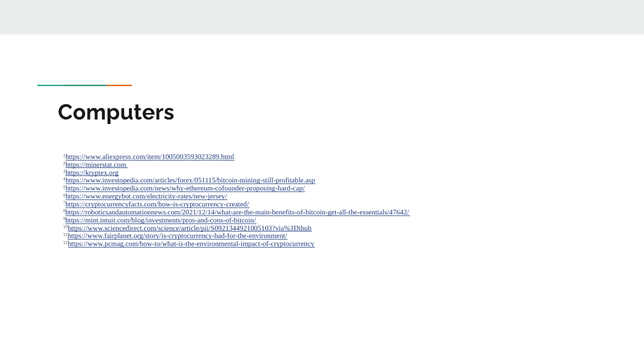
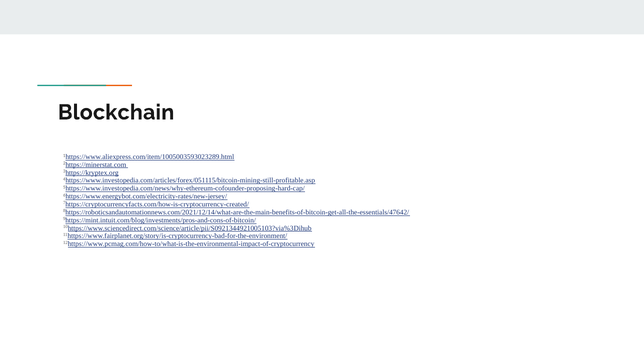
Computers: Computers -> Blockchain (116, 112)
